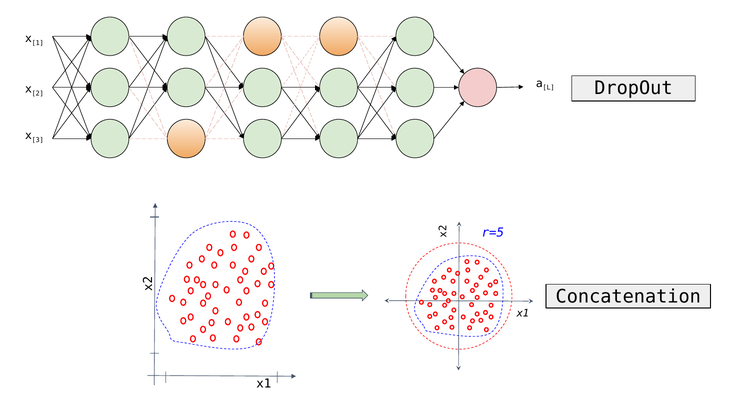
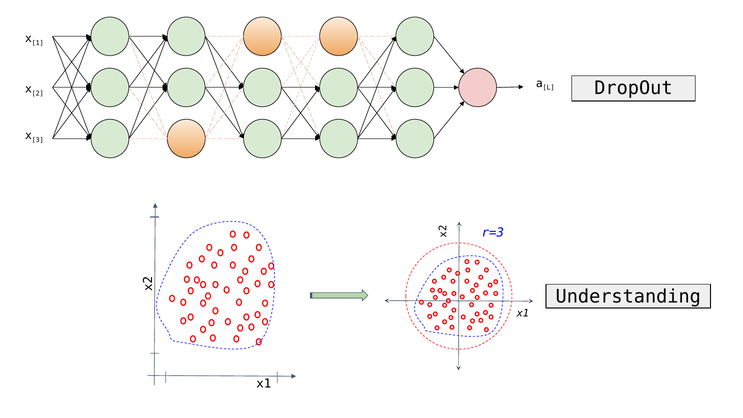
r=5: r=5 -> r=3 (493, 233)
Concatenation: Concatenation -> Understanding (628, 297)
